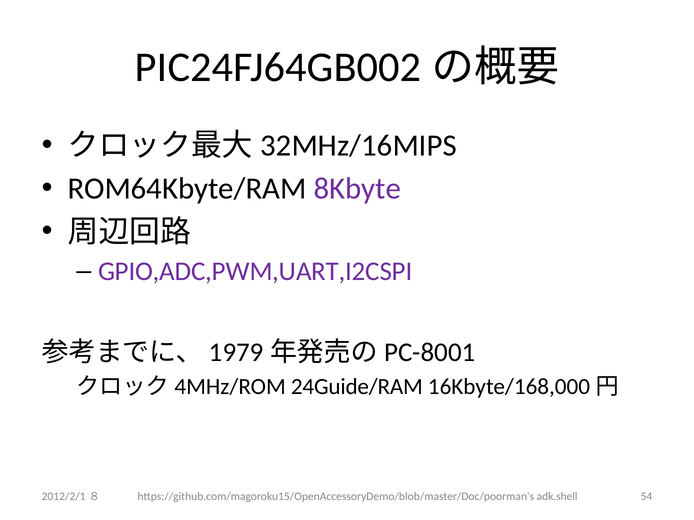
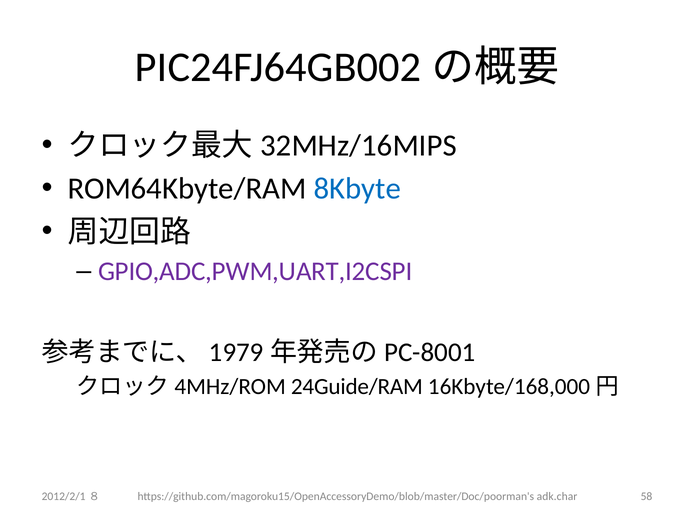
8Kbyte colour: purple -> blue (357, 189)
adk.shell: adk.shell -> adk.char (557, 497)
54: 54 -> 58 (646, 497)
